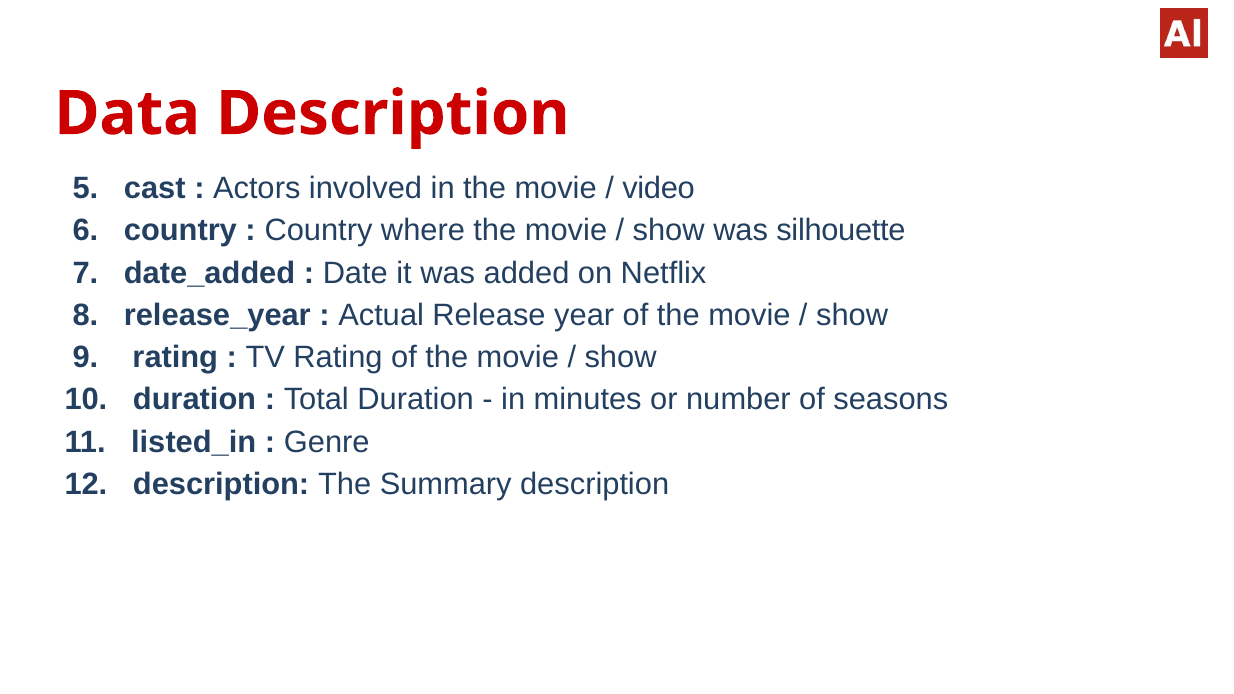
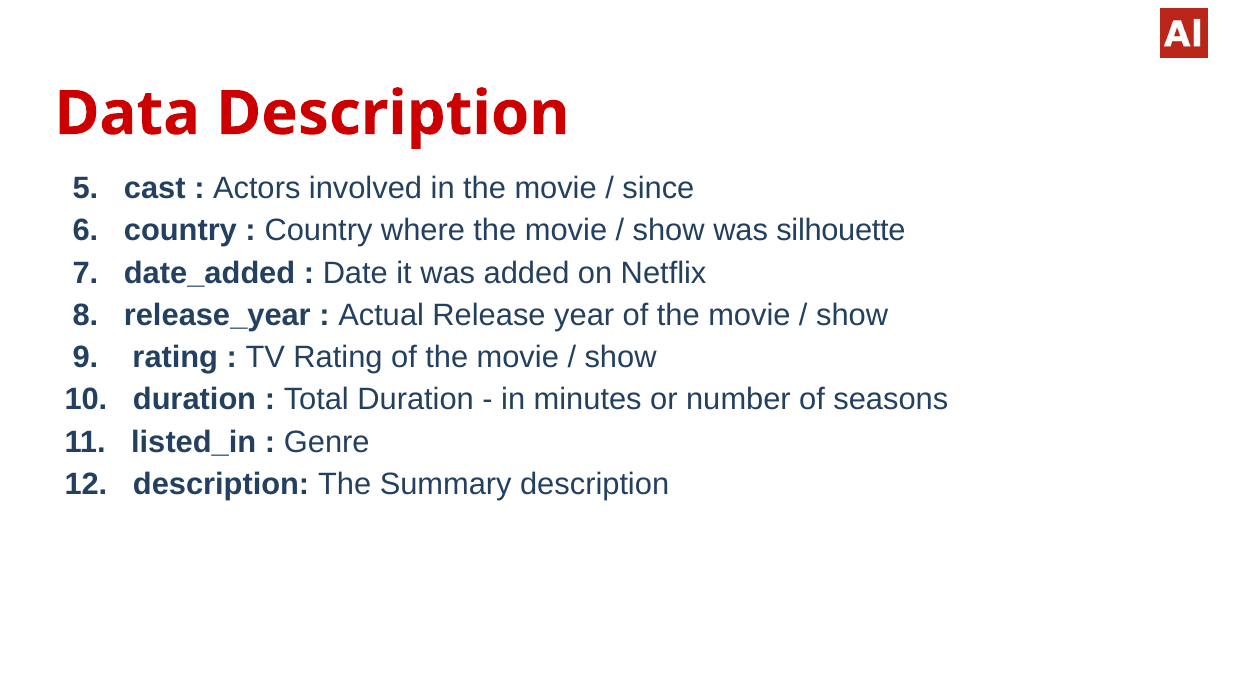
video: video -> since (658, 189)
